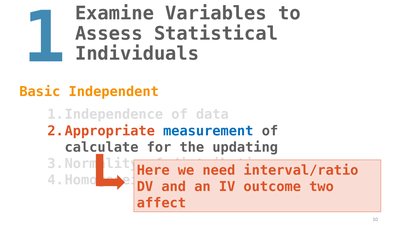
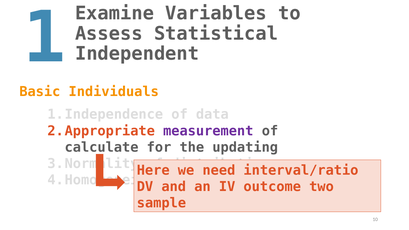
Individuals: Individuals -> Independent (137, 54)
Independent: Independent -> Individuals (114, 92)
measurement colour: blue -> purple (208, 131)
affect: affect -> sample (161, 203)
